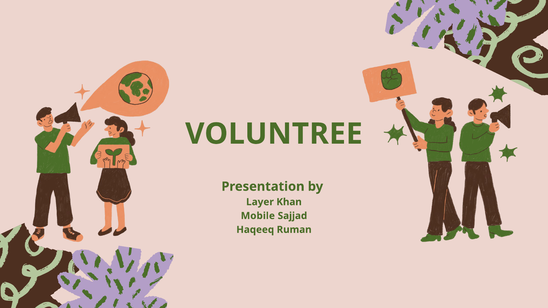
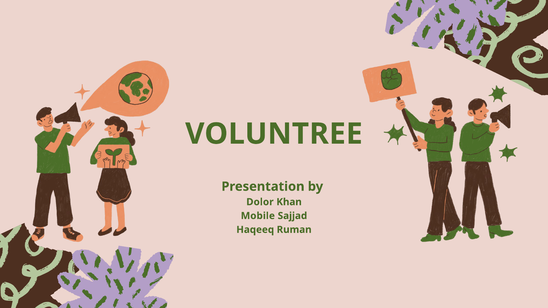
Layer: Layer -> Dolor (260, 202)
